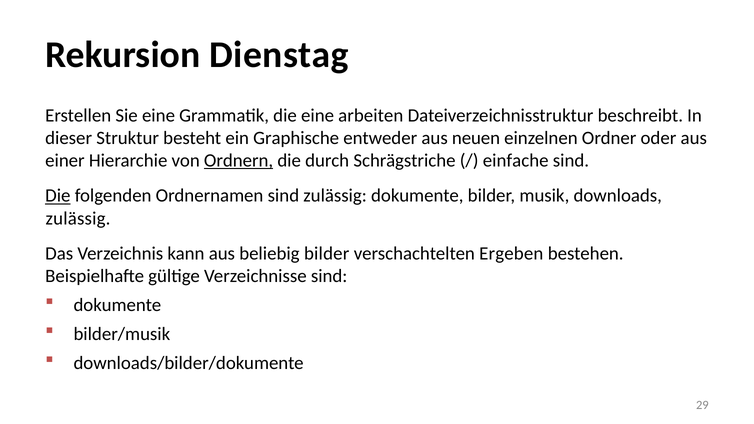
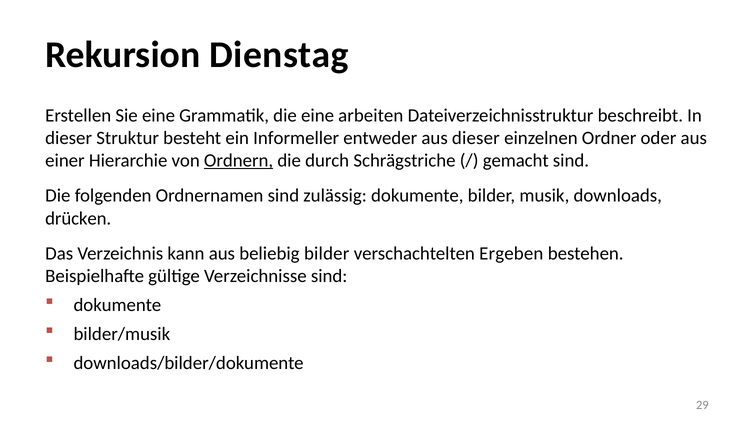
Graphische: Graphische -> Informeller (296, 138)
aus neuen: neuen -> dieser (476, 138)
einfache: einfache -> gemacht (516, 161)
Die underline: present -> none (58, 196)
zulässig: zulässig -> drücken (78, 218)
